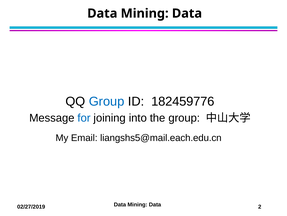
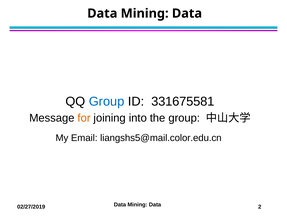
182459776: 182459776 -> 331675581 (183, 101)
for colour: blue -> orange (84, 118)
liangshs5@mail.each.edu.cn: liangshs5@mail.each.edu.cn -> liangshs5@mail.color.edu.cn (161, 138)
